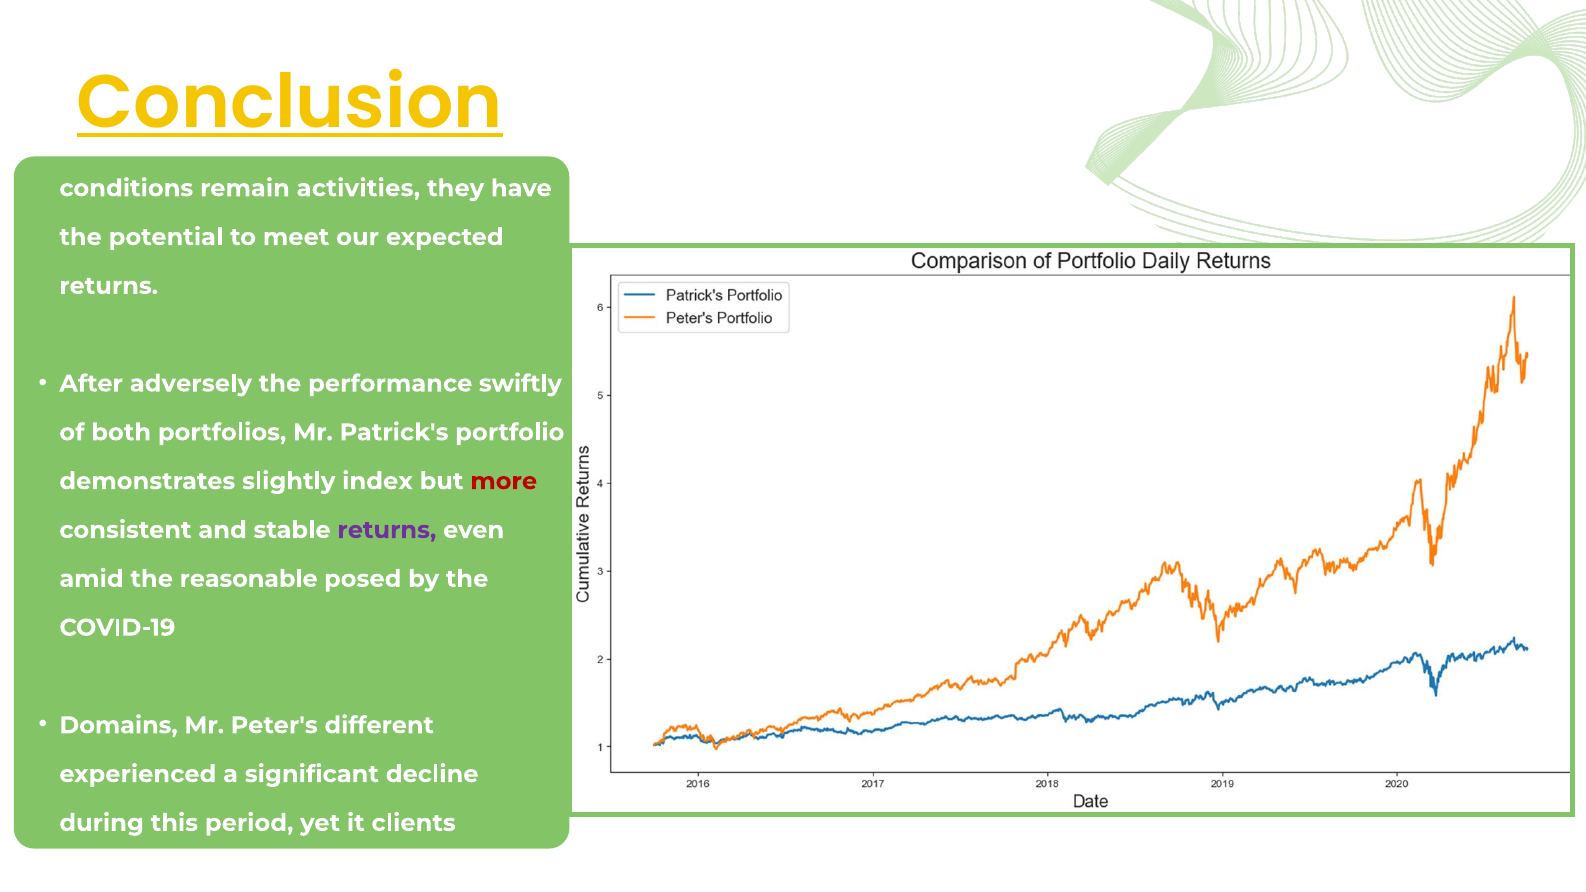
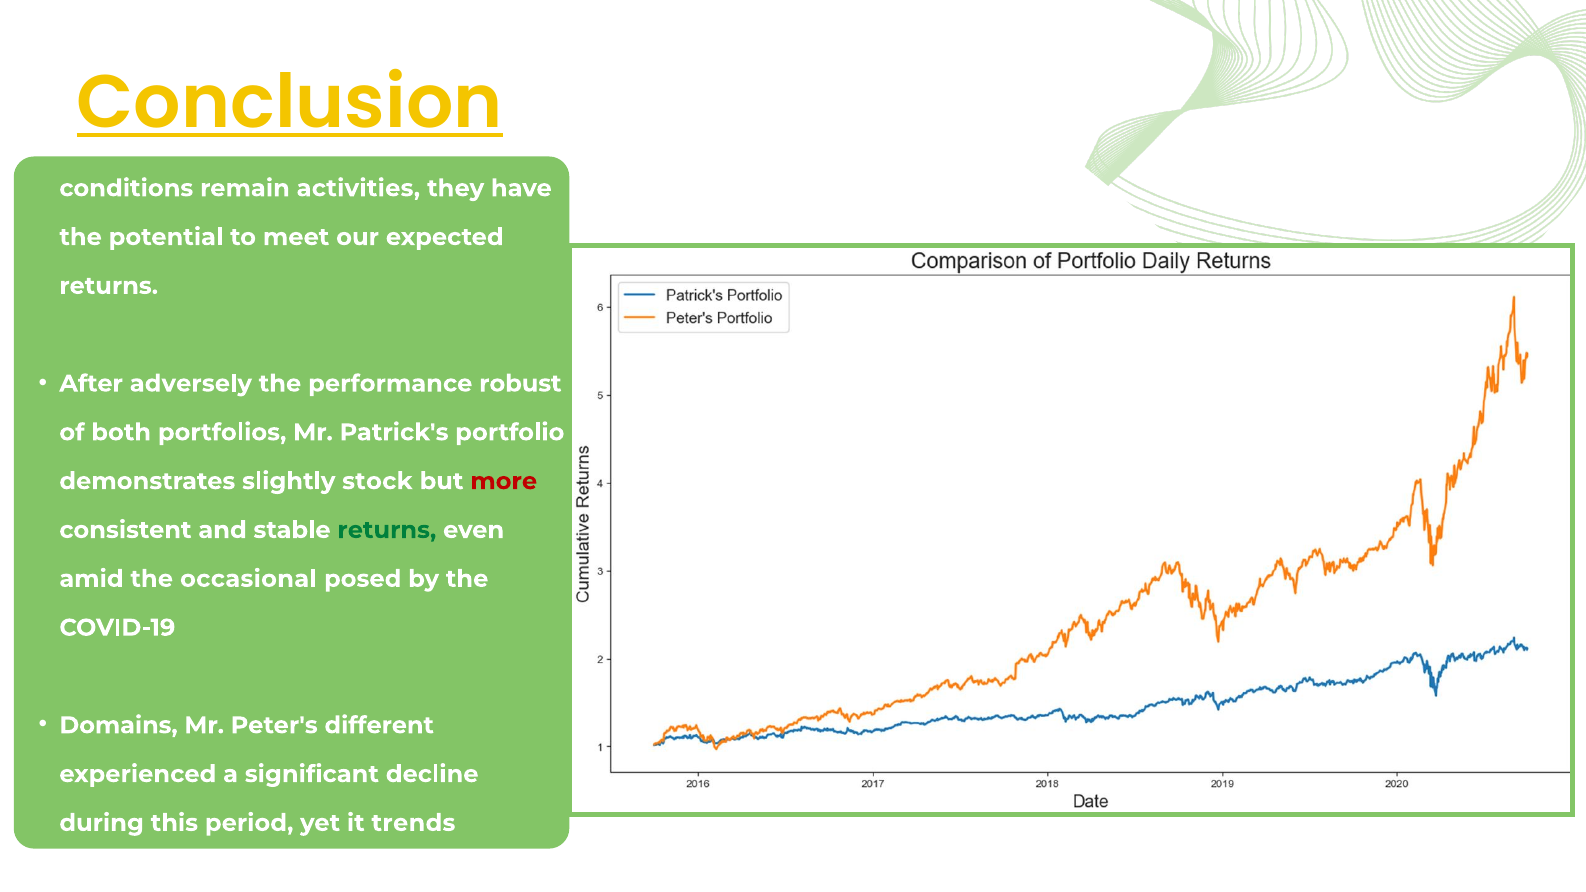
swiftly: swiftly -> robust (520, 384)
index: index -> stock (377, 481)
returns colour: purple -> green (387, 530)
reasonable: reasonable -> occasional (248, 579)
clients: clients -> trends (413, 823)
